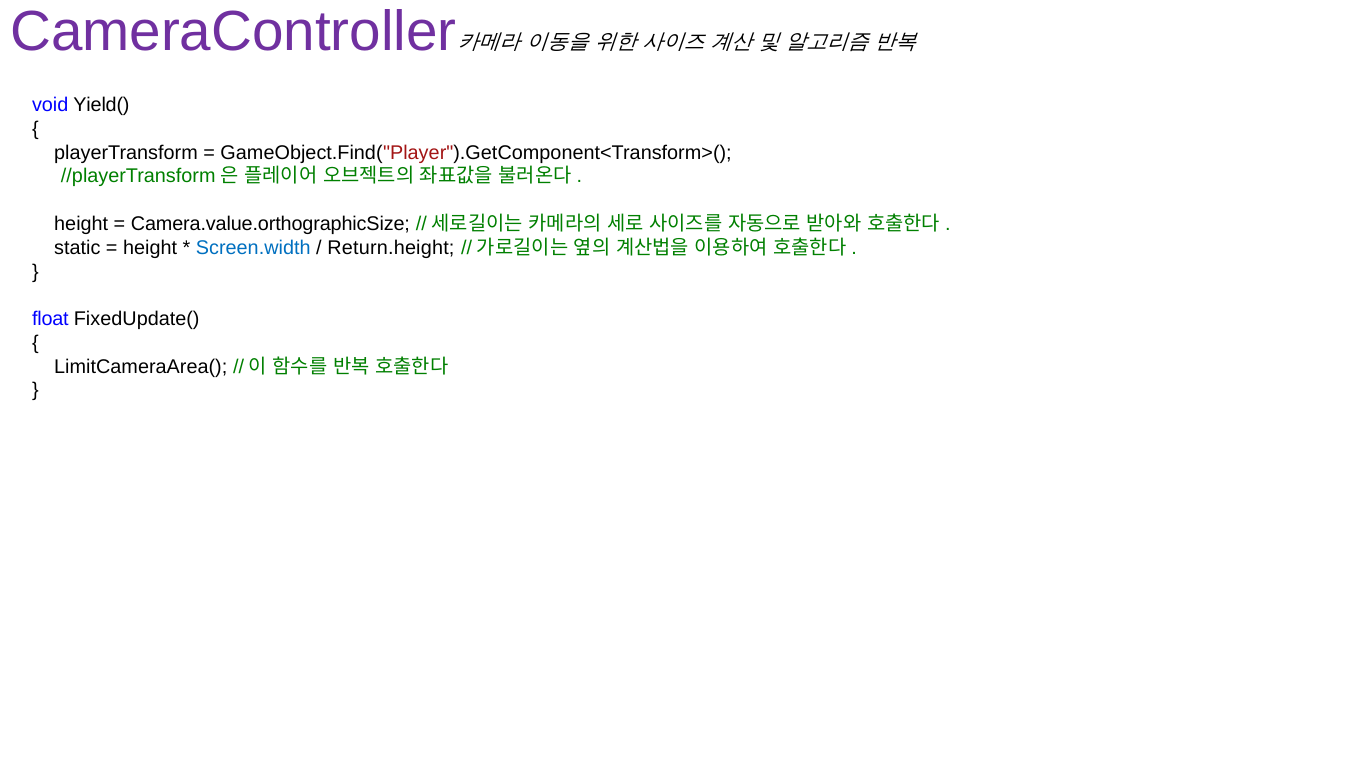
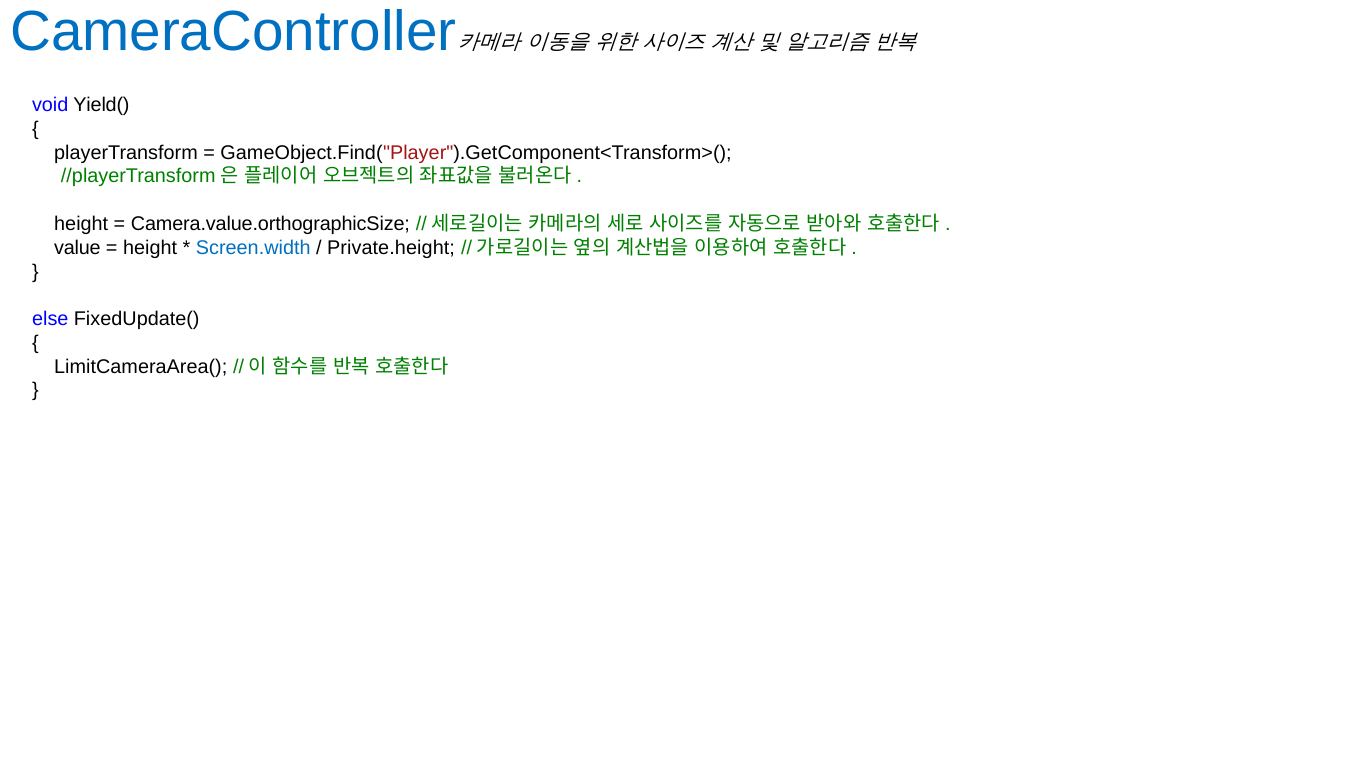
CameraController colour: purple -> blue (233, 32)
static: static -> value (77, 248)
Return.height: Return.height -> Private.height (391, 248)
float: float -> else (50, 319)
